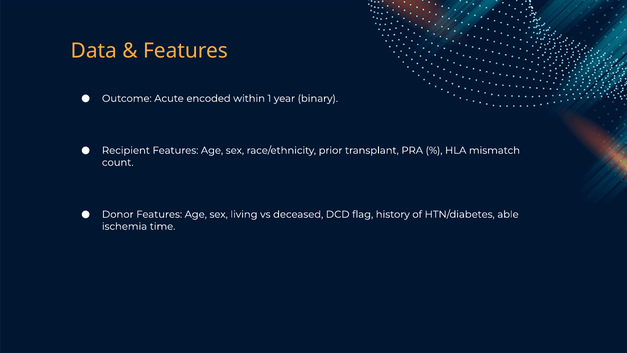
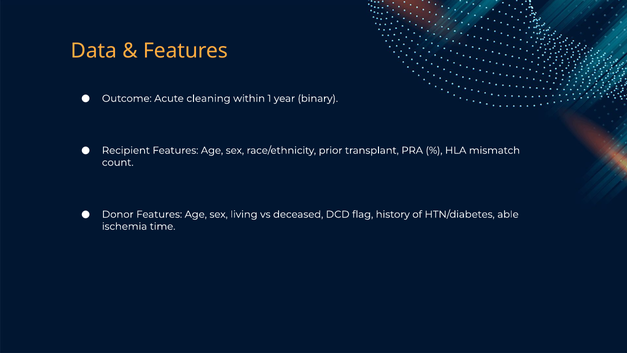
encoded: encoded -> cleaning (209, 98)
